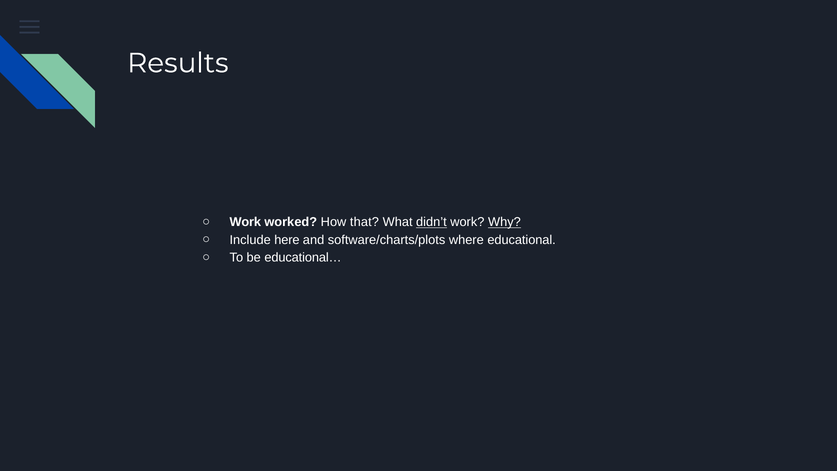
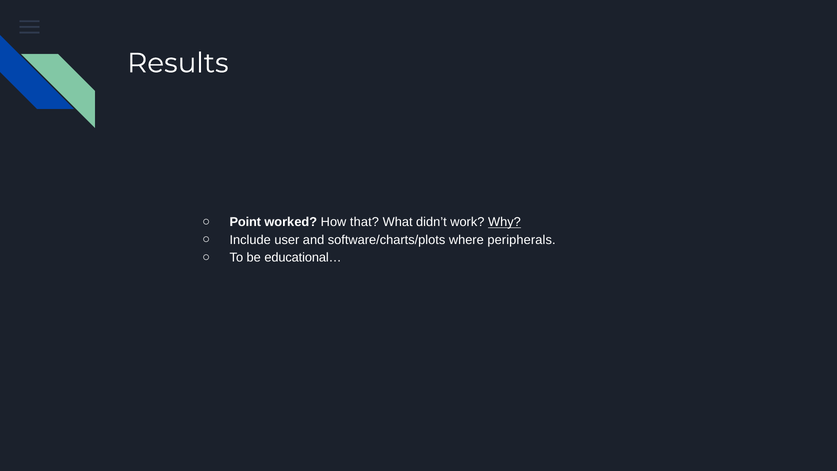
Work: Work -> Point (245, 222)
didn’t underline: present -> none (431, 222)
here: here -> user (287, 240)
educational: educational -> peripherals (521, 240)
